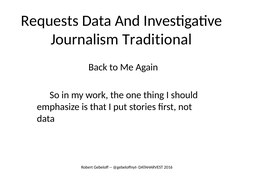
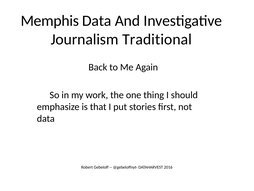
Requests: Requests -> Memphis (50, 21)
